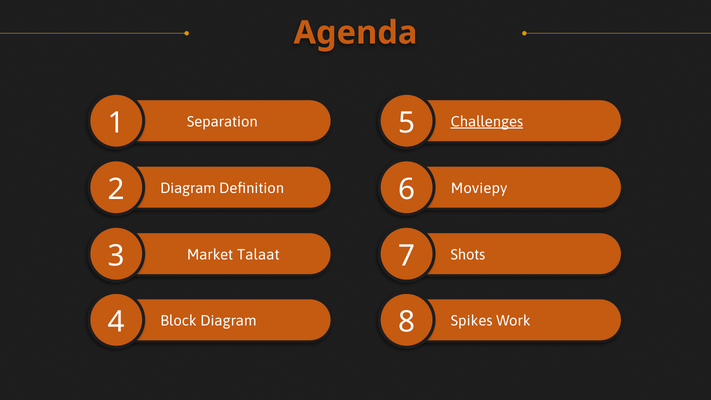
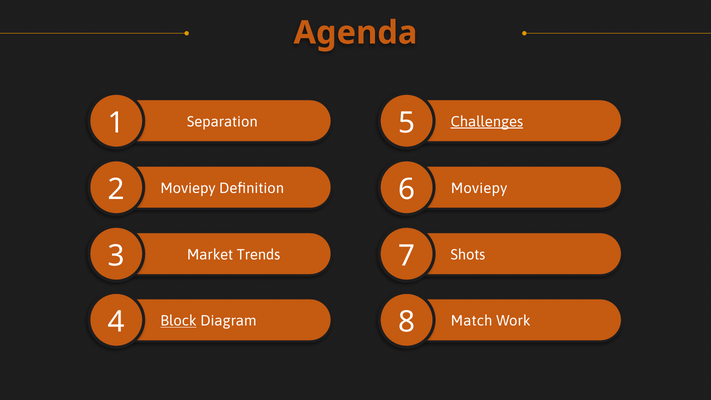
Diagram: Diagram -> Moviepy (188, 188)
Talaat: Talaat -> Trends (258, 255)
Block underline: none -> present (178, 321)
Spikes: Spikes -> Match (472, 321)
